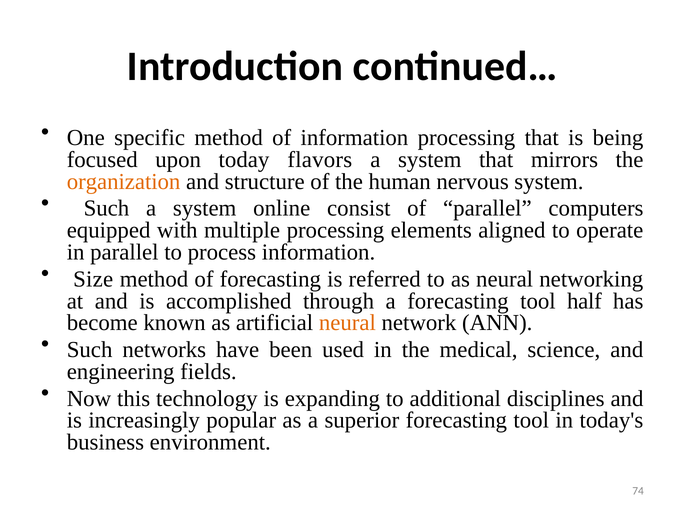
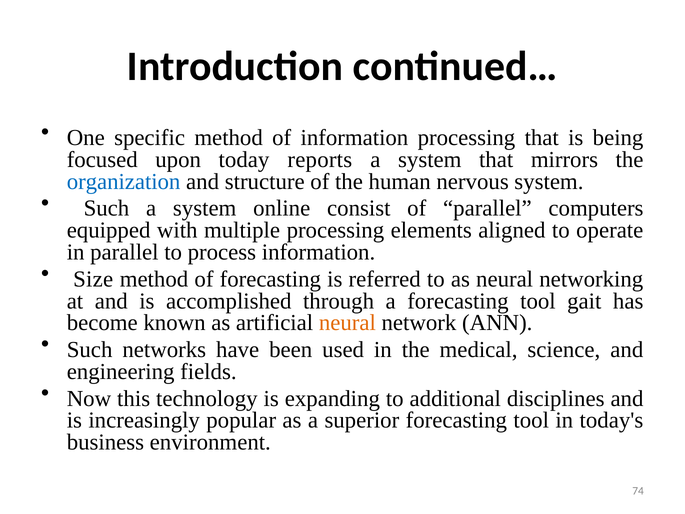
flavors: flavors -> reports (320, 160)
organization colour: orange -> blue (124, 182)
half: half -> gait (584, 301)
